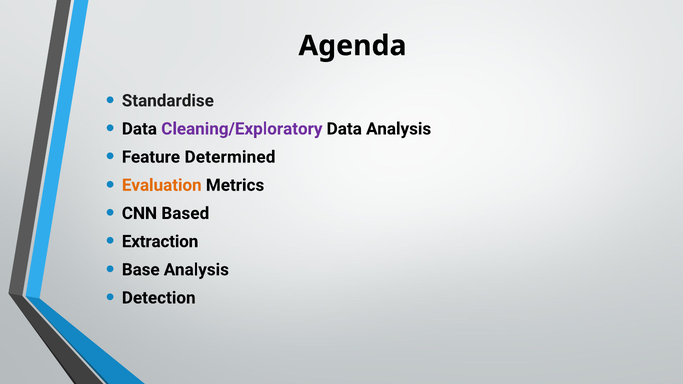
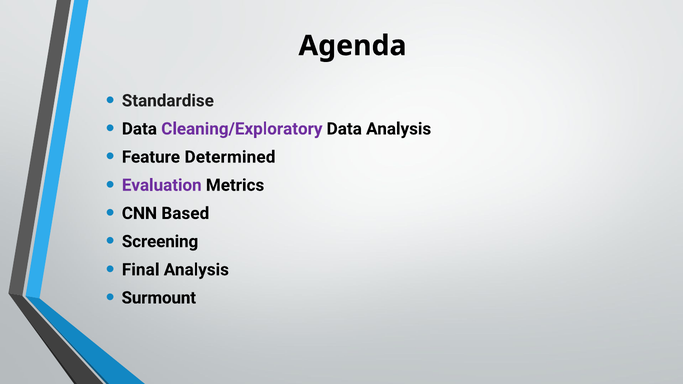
Evaluation colour: orange -> purple (162, 185)
Extraction: Extraction -> Screening (160, 242)
Base: Base -> Final (141, 270)
Detection: Detection -> Surmount (159, 298)
